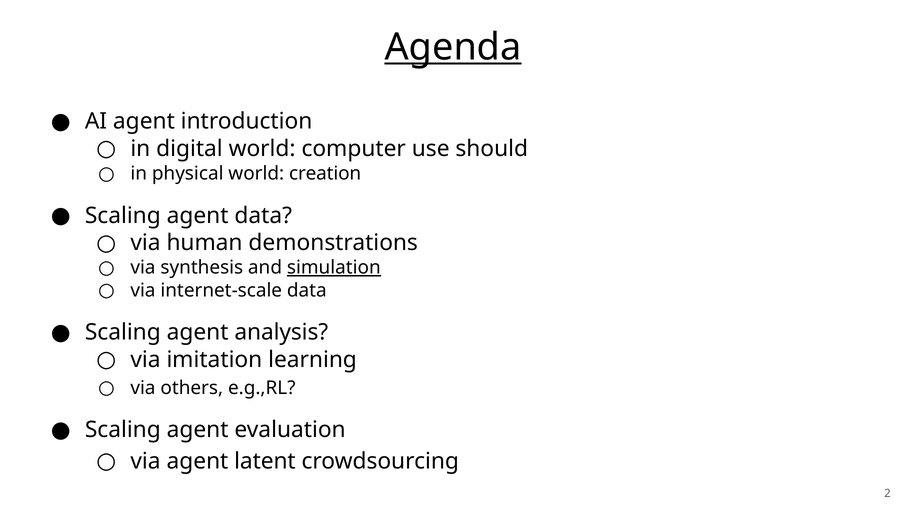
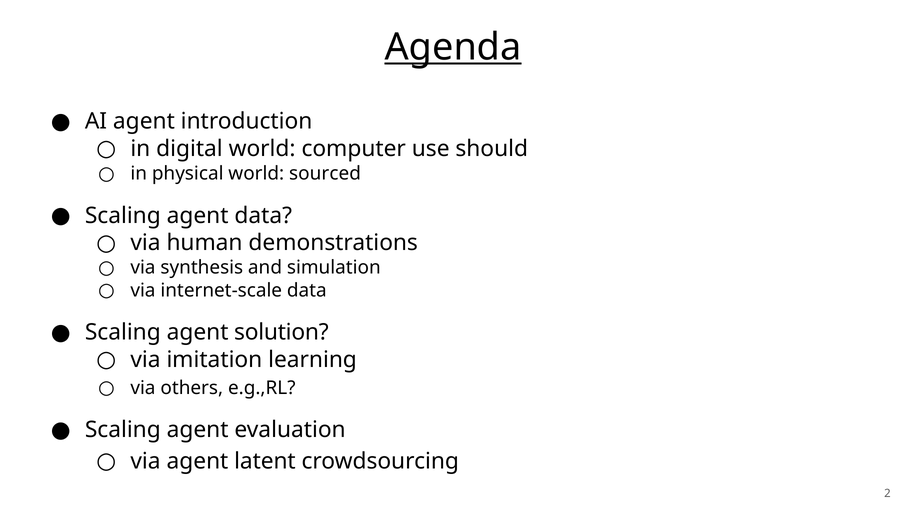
creation: creation -> sourced (325, 173)
simulation underline: present -> none (334, 268)
analysis: analysis -> solution (281, 332)
